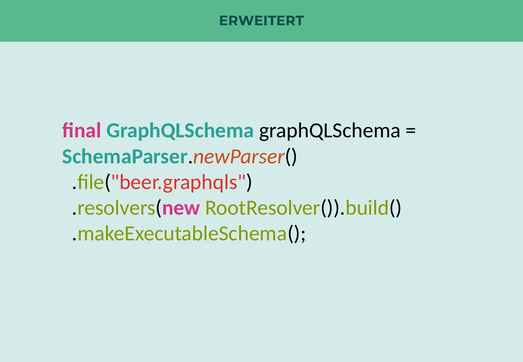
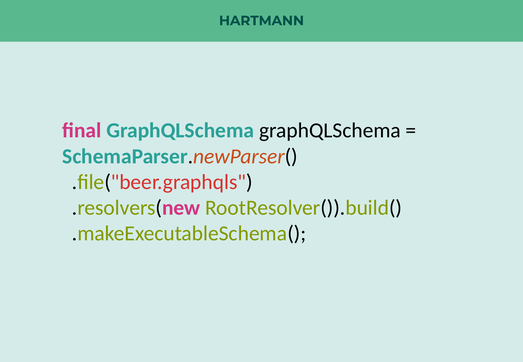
ERWEITERT: ERWEITERT -> HARTMANN (261, 21)
